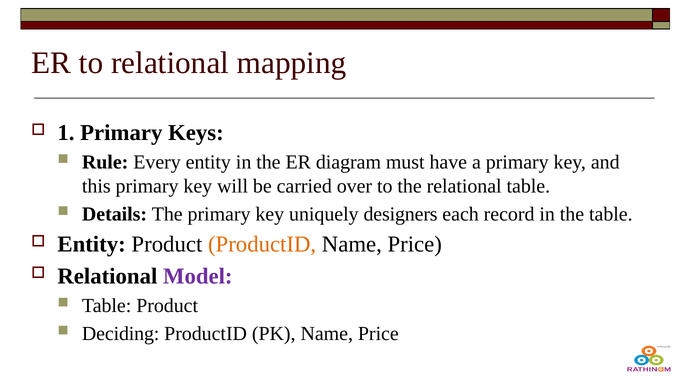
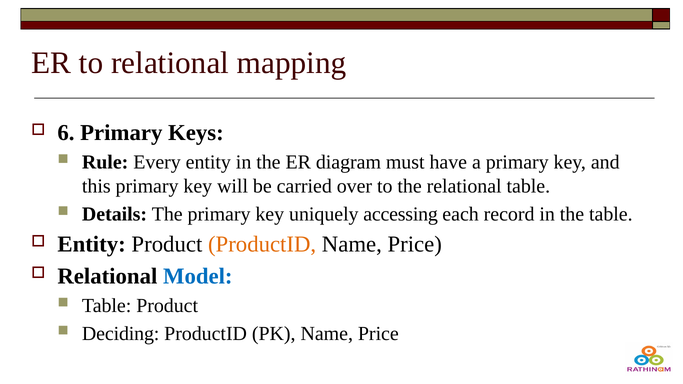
1: 1 -> 6 (66, 133)
designers: designers -> accessing (401, 214)
Model colour: purple -> blue (198, 276)
